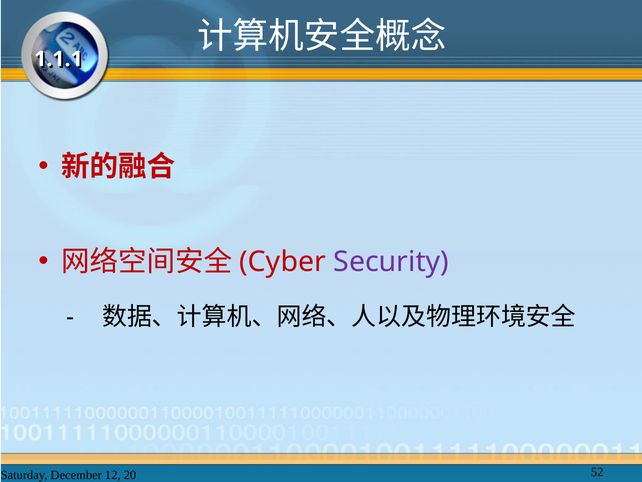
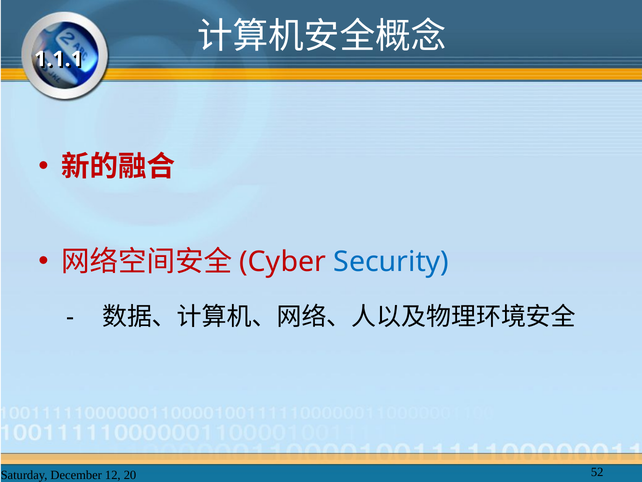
Security colour: purple -> blue (391, 261)
